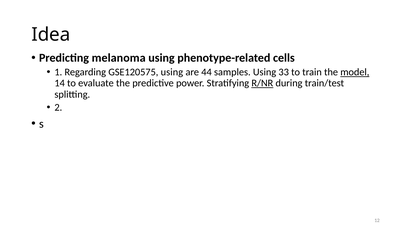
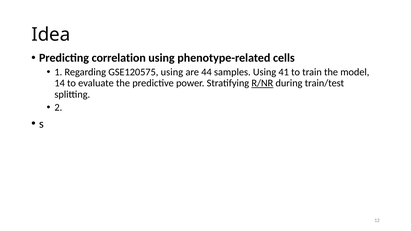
melanoma: melanoma -> correlation (119, 58)
33: 33 -> 41 (284, 72)
model underline: present -> none (355, 72)
